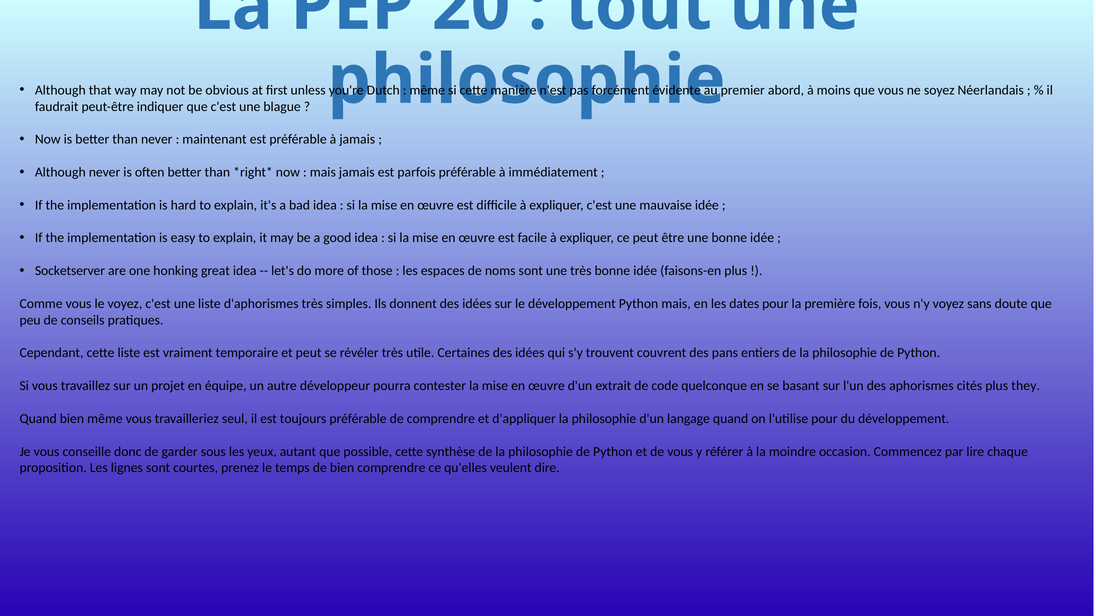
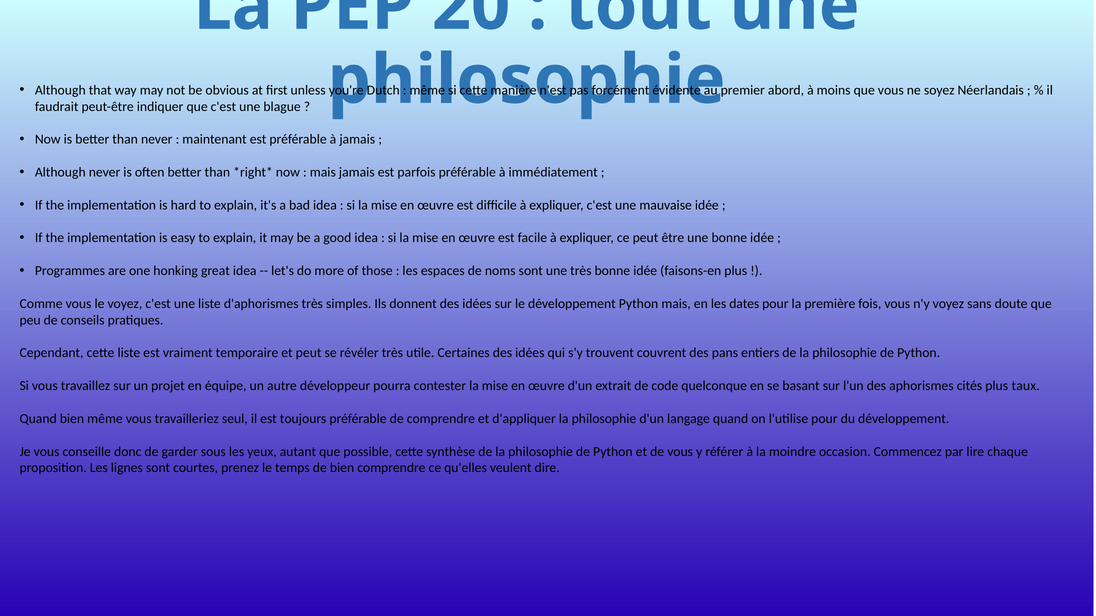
Socketserver: Socketserver -> Programmes (70, 271)
they: they -> taux (1026, 386)
